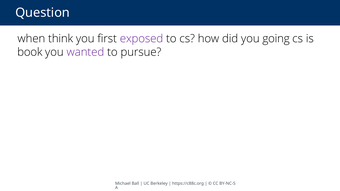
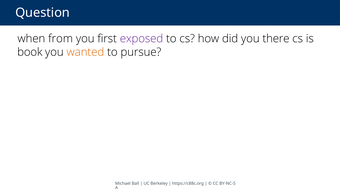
think: think -> from (61, 39)
going: going -> there (276, 39)
wanted colour: purple -> orange (85, 52)
